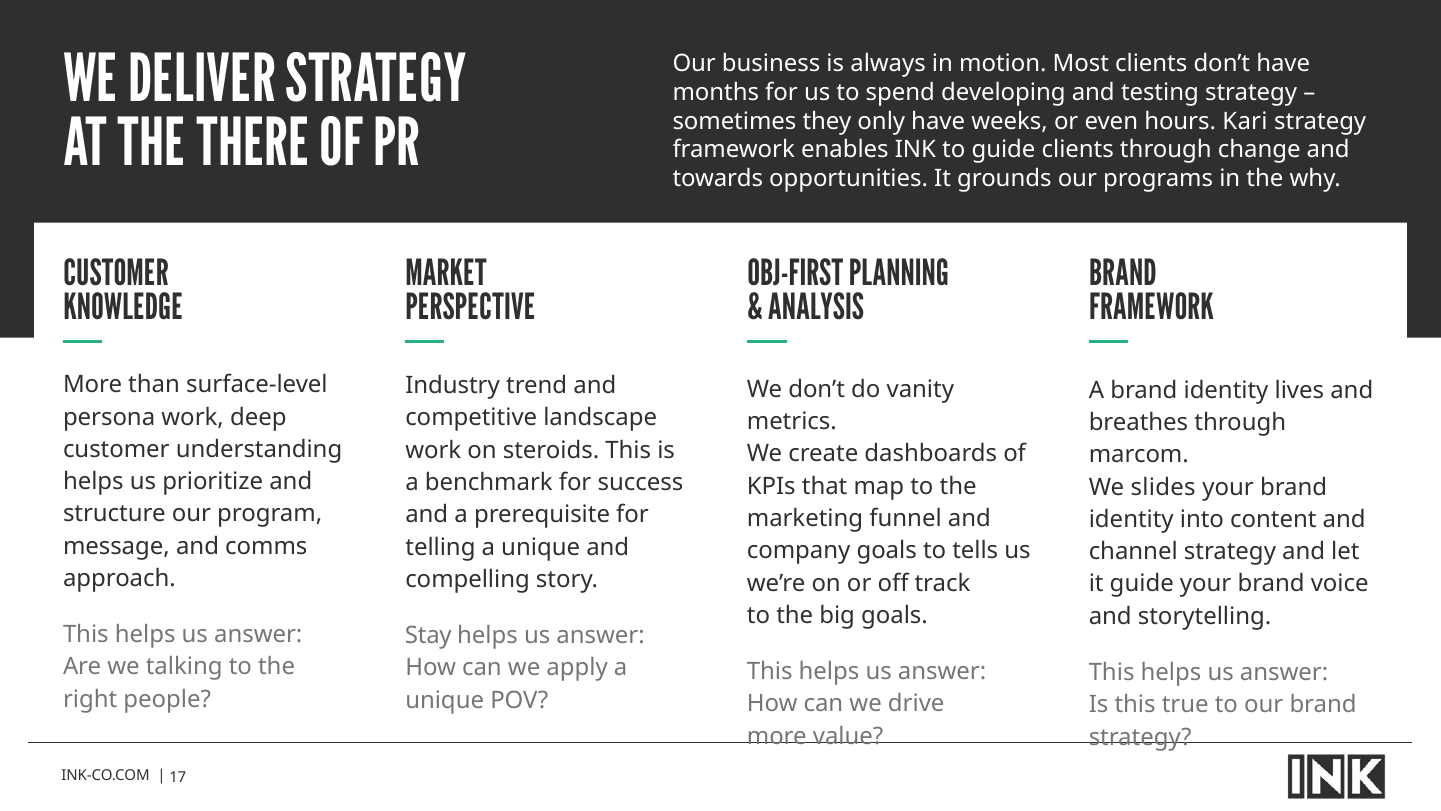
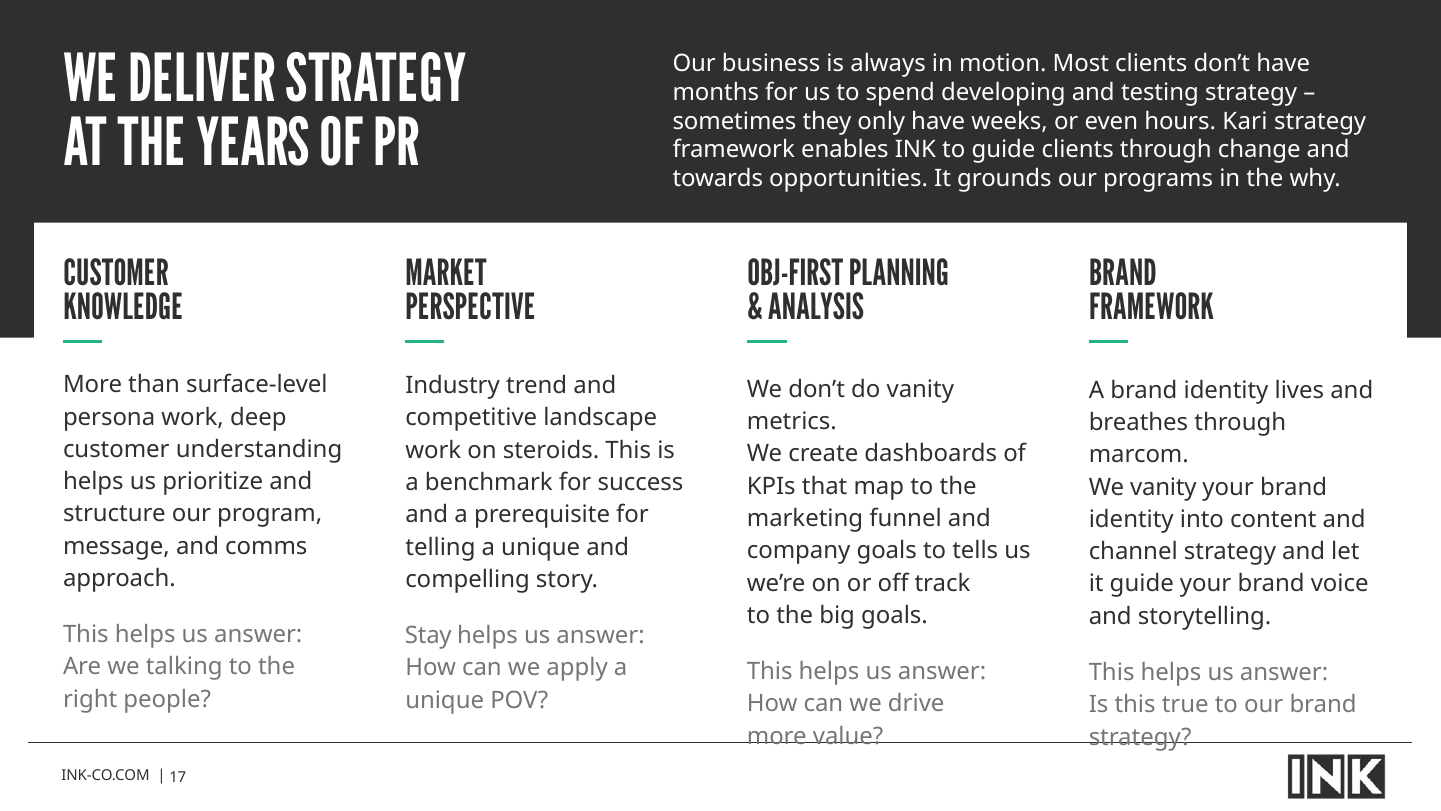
THERE: THERE -> YEARS (253, 143)
We slides: slides -> vanity (1163, 487)
